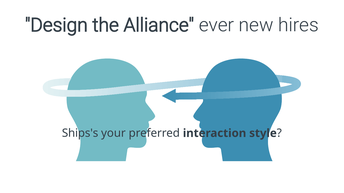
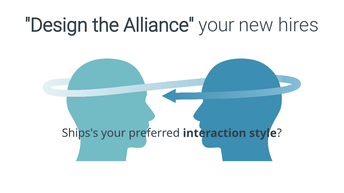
Alliance ever: ever -> your (217, 25)
